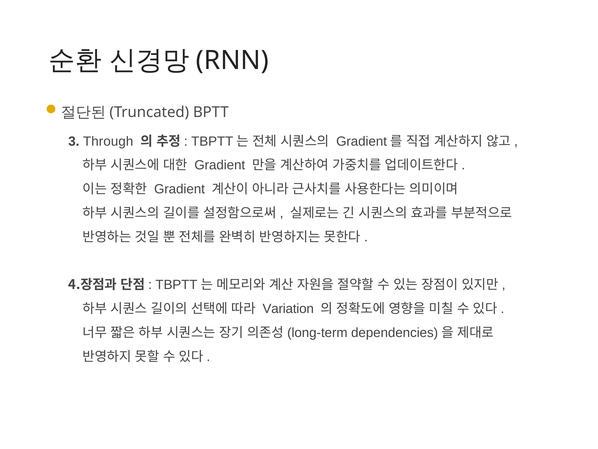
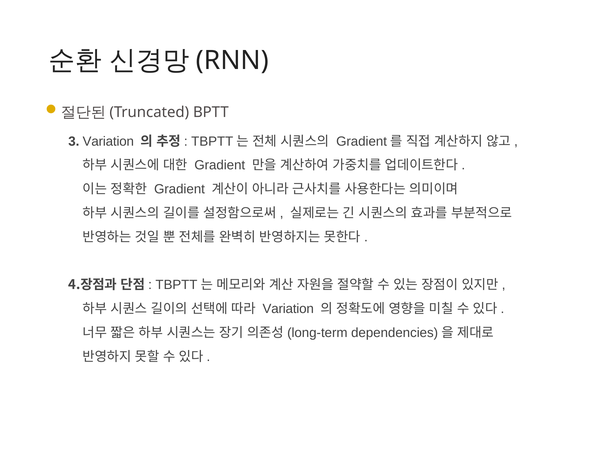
Through: Through -> Variation (108, 141)
